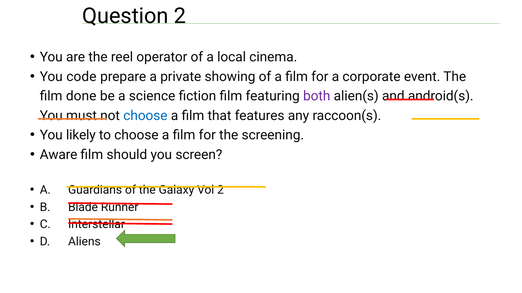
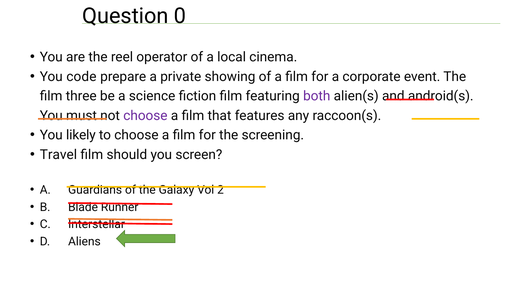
Question 2: 2 -> 0 (180, 16)
done: done -> three (81, 96)
choose colour: blue -> purple (145, 116)
Aware: Aware -> Travel (58, 155)
